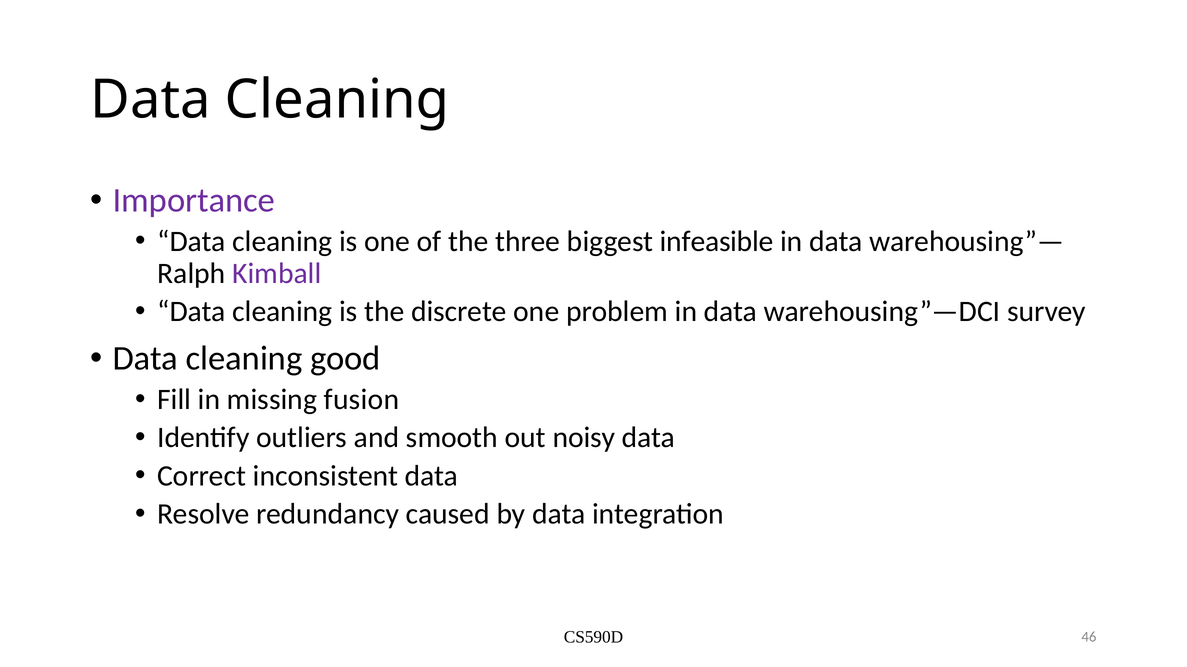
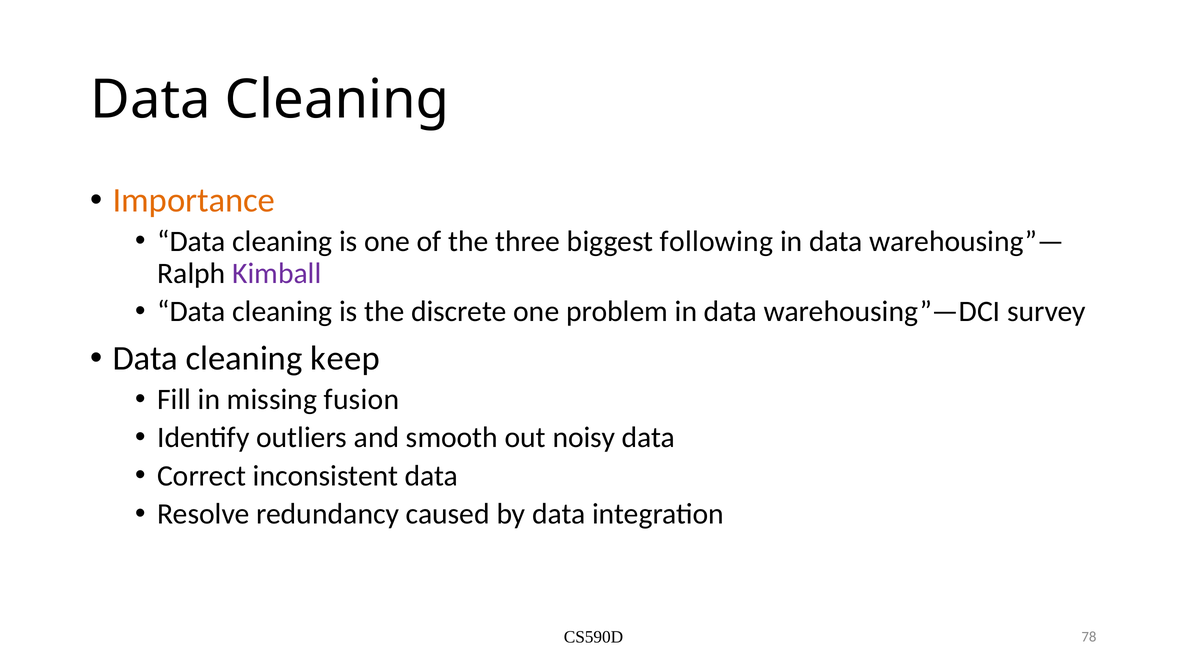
Importance colour: purple -> orange (194, 201)
infeasible: infeasible -> following (717, 242)
good: good -> keep (345, 359)
46: 46 -> 78 (1089, 637)
